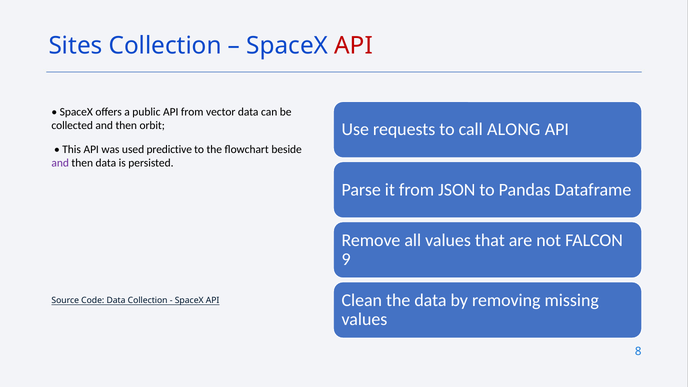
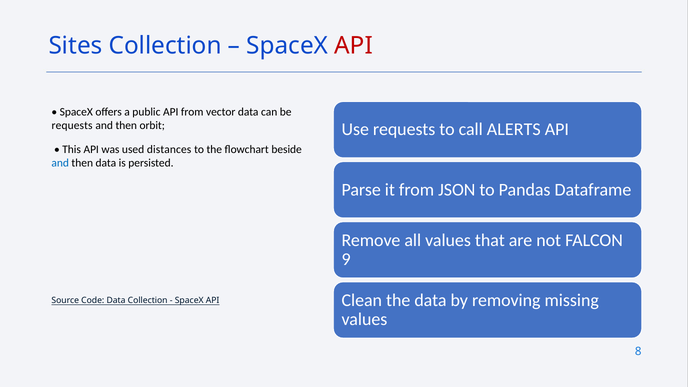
collected: collected -> requests (72, 126)
ALONG: ALONG -> ALERTS (514, 130)
predictive: predictive -> distances (169, 149)
and colour: purple -> blue (60, 163)
